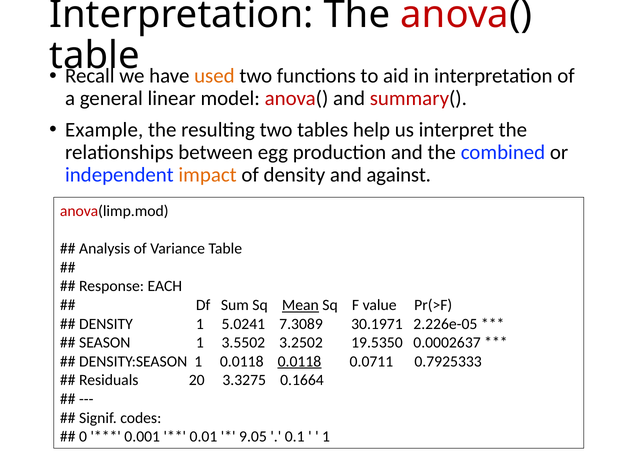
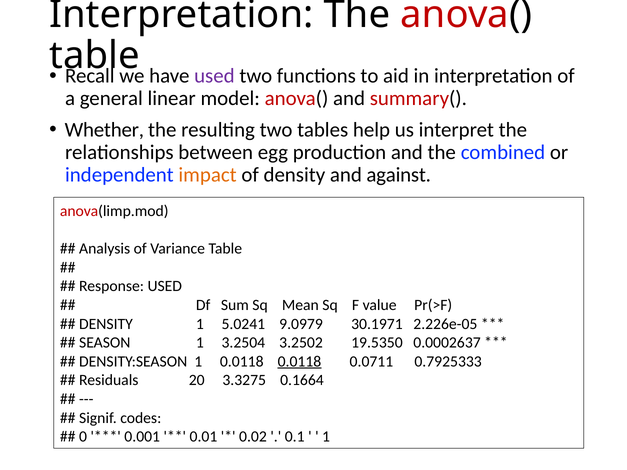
used colour: orange -> purple (214, 76)
Example: Example -> Whether (104, 130)
Response EACH: EACH -> USED (165, 286)
Mean underline: present -> none (300, 305)
7.3089: 7.3089 -> 9.0979 (301, 324)
3.5502: 3.5502 -> 3.2504 (243, 343)
9.05: 9.05 -> 0.02 (253, 437)
